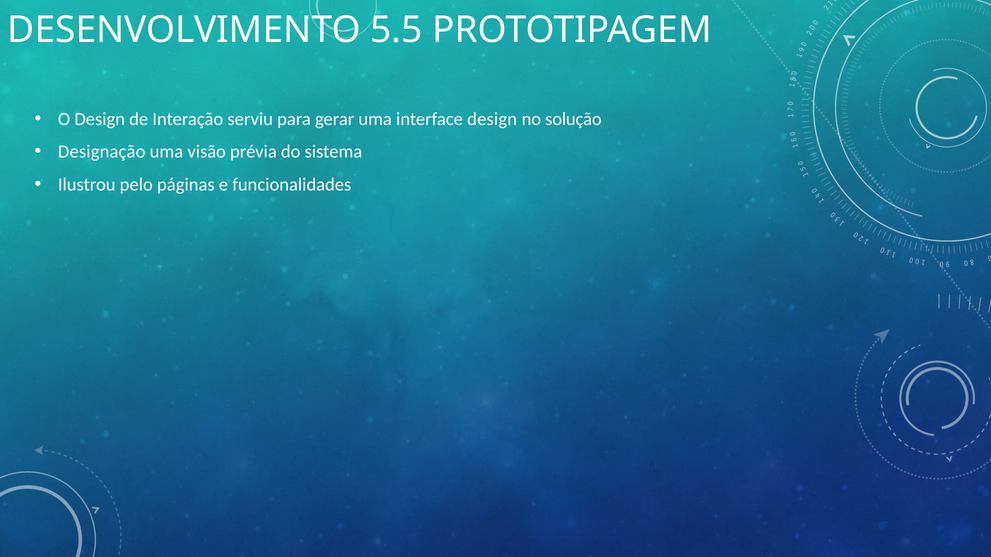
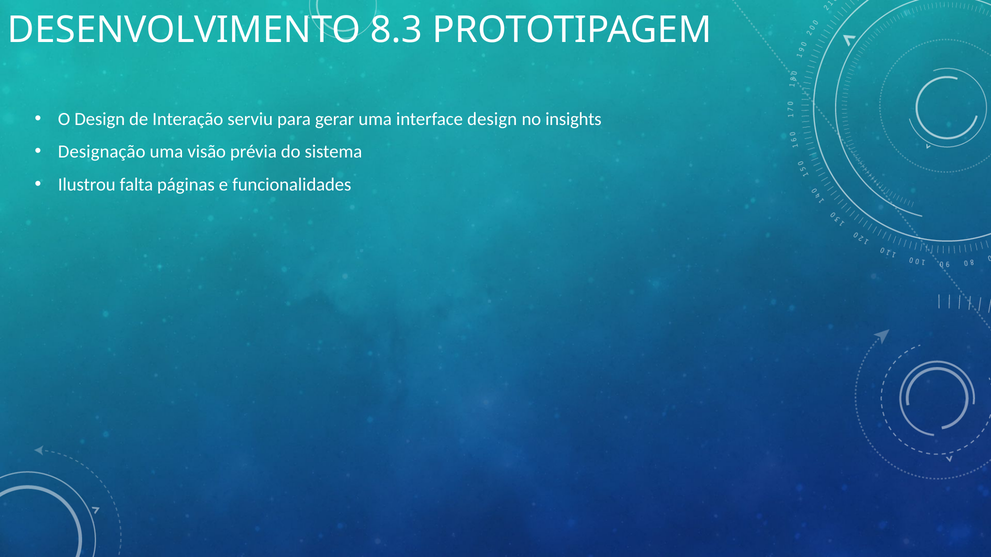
5.5: 5.5 -> 8.3 (396, 30)
solução: solução -> insights (573, 119)
pelo: pelo -> falta (136, 185)
